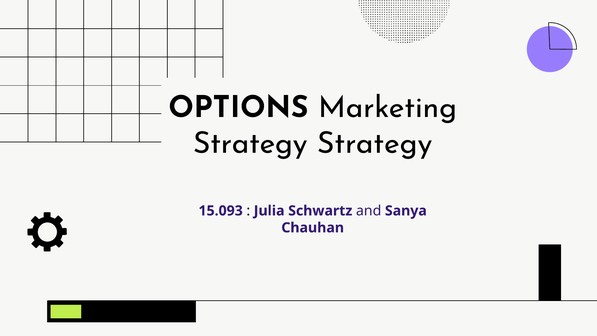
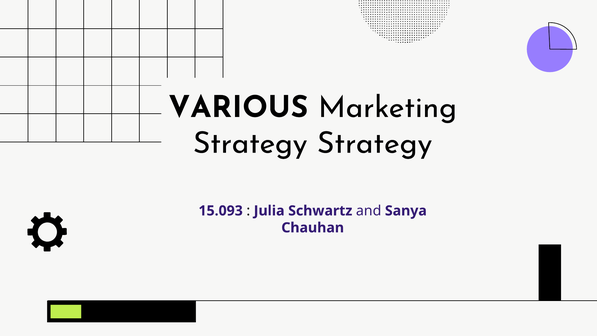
OPTIONS: OPTIONS -> VARIOUS (238, 107)
